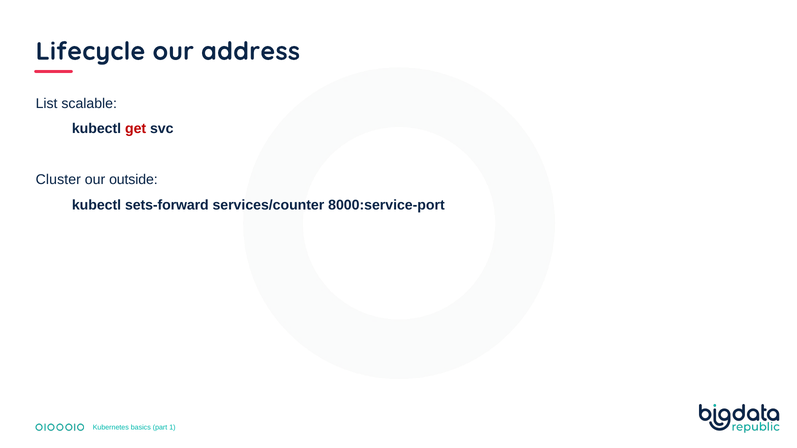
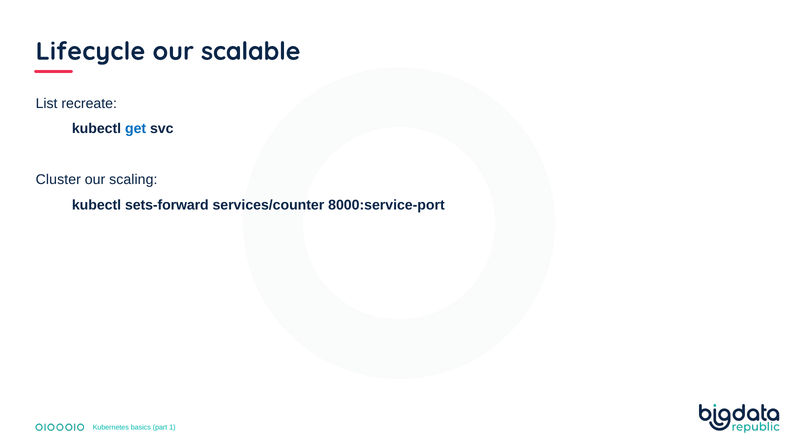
address: address -> scalable (251, 51)
scalable: scalable -> recreate (89, 104)
get colour: red -> blue (136, 129)
outside: outside -> scaling (133, 180)
